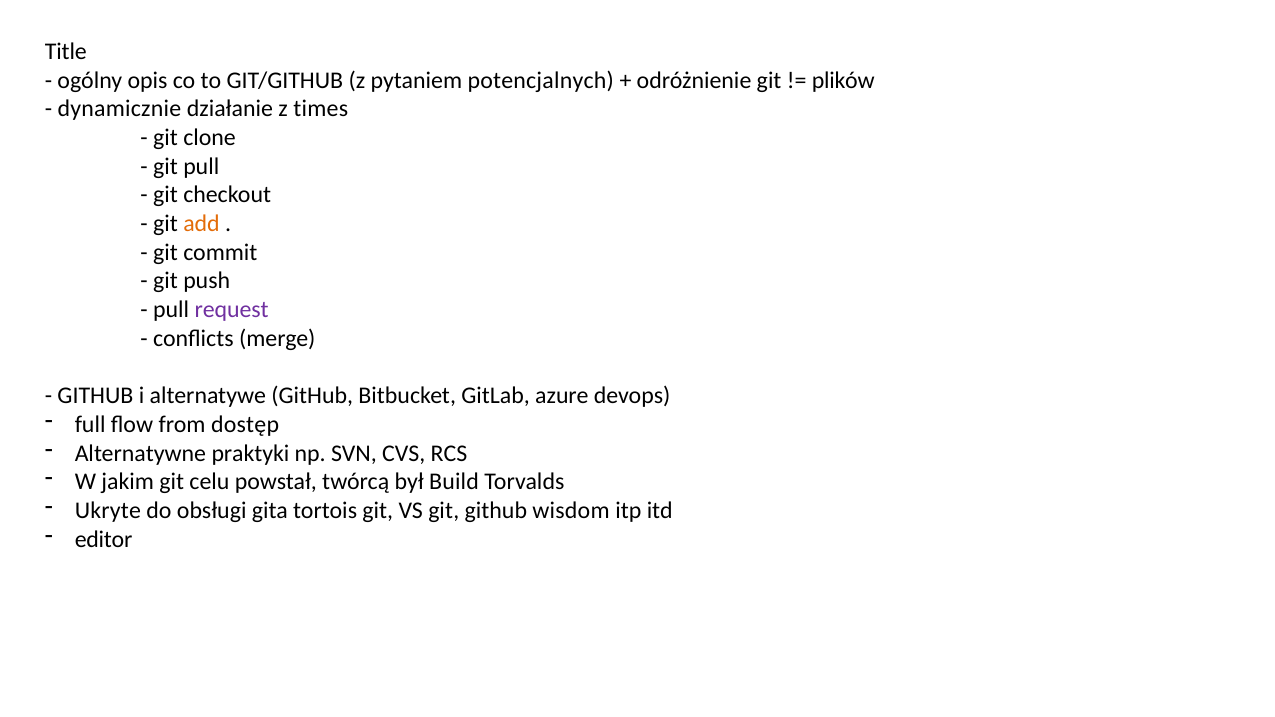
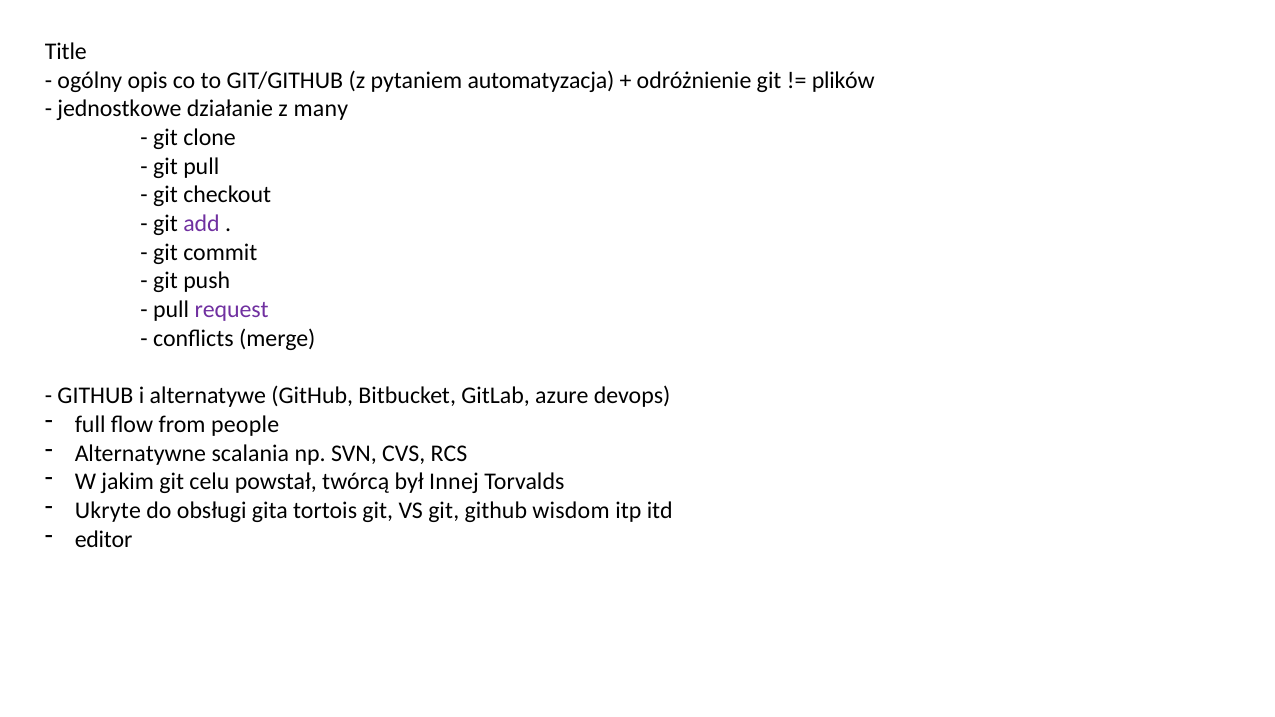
potencjalnych: potencjalnych -> automatyzacja (541, 80)
dynamicznie: dynamicznie -> jednostkowe (120, 109)
times: times -> many (321, 109)
add colour: orange -> purple (202, 224)
dostęp: dostęp -> people (245, 425)
praktyki: praktyki -> scalania (250, 453)
Build: Build -> Innej (454, 482)
